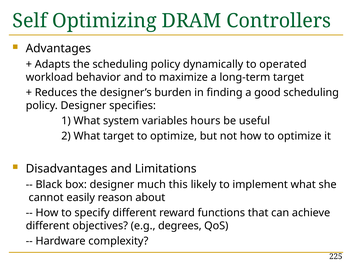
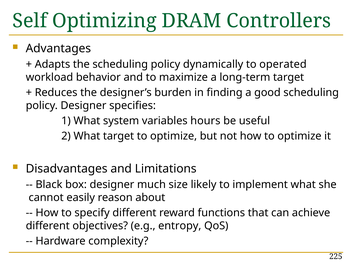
this: this -> size (178, 184)
degrees: degrees -> entropy (180, 225)
